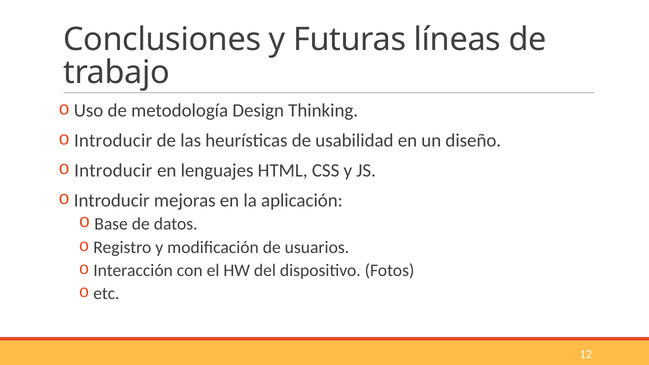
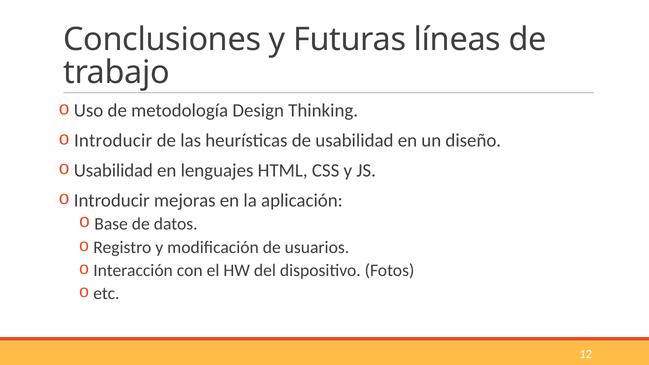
Introducir: Introducir -> Usabilidad (113, 171)
